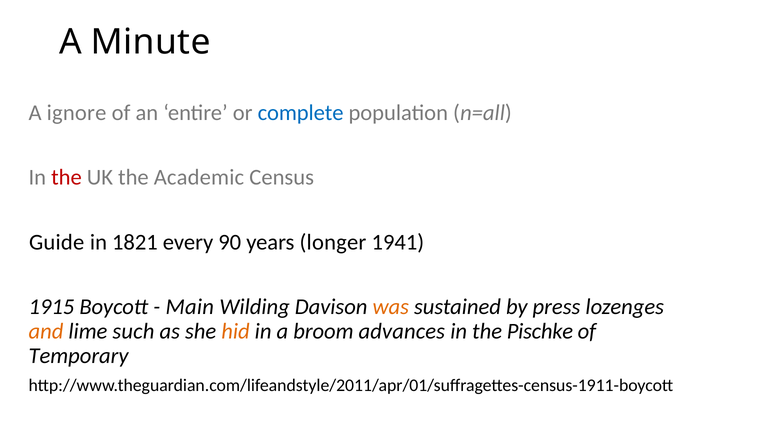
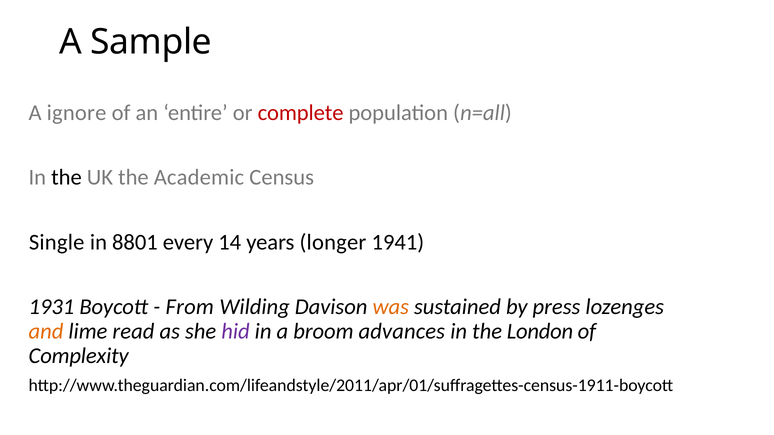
Minute: Minute -> Sample (151, 42)
complete colour: blue -> red (301, 113)
the colour: red -> black (66, 178)
Guide: Guide -> Single (57, 242)
1821: 1821 -> 8801 (135, 242)
90: 90 -> 14 (230, 242)
1915: 1915 -> 1931 (51, 307)
Main: Main -> From (190, 307)
such: such -> read (133, 332)
hid colour: orange -> purple (235, 332)
Pischke: Pischke -> London (540, 332)
Temporary: Temporary -> Complexity (79, 356)
